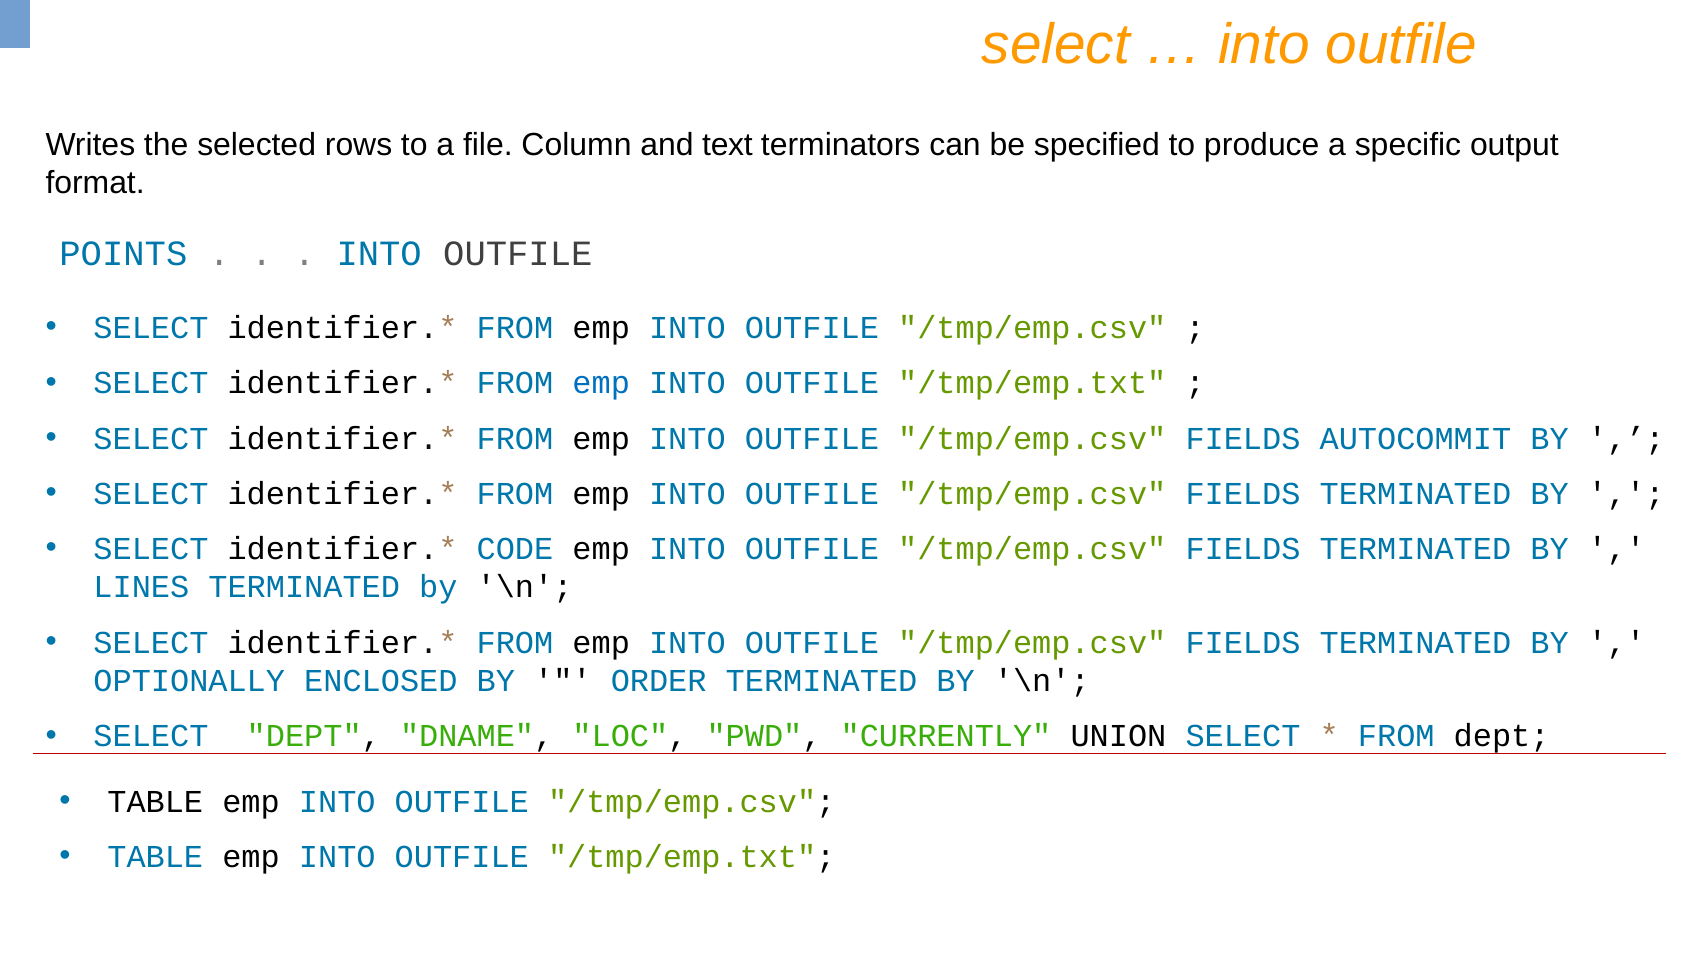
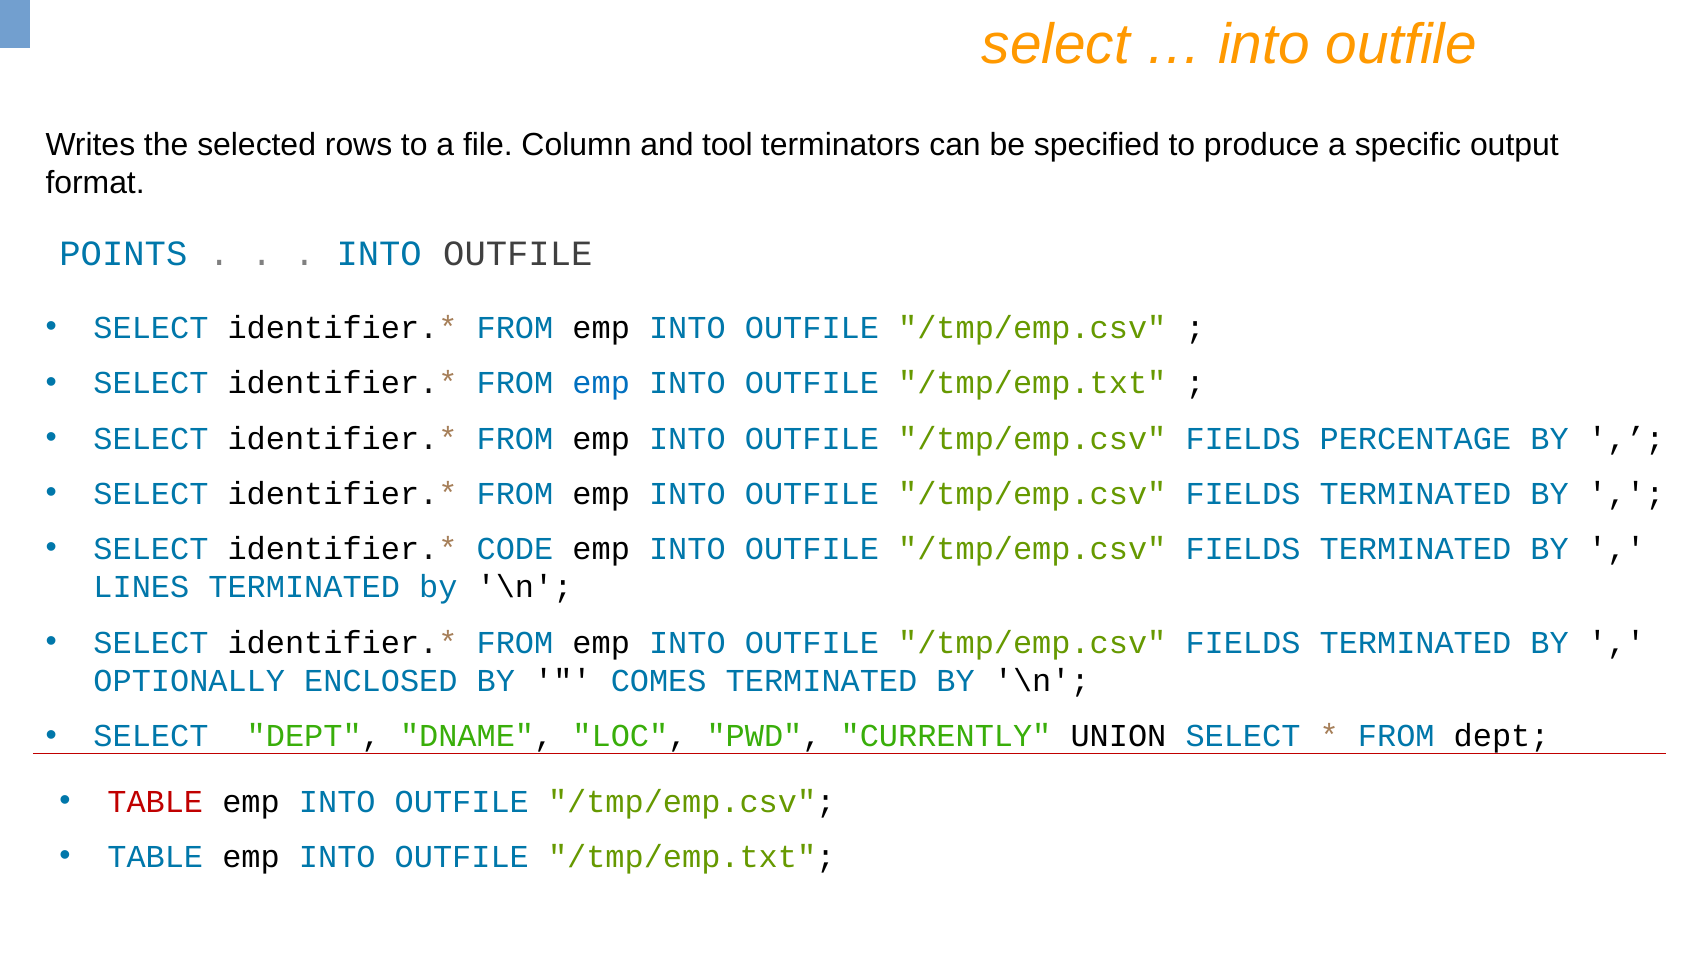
text: text -> tool (727, 145)
AUTOCOMMIT: AUTOCOMMIT -> PERCENTAGE (1415, 438)
ORDER: ORDER -> COMES (659, 681)
TABLE colour: black -> red (155, 801)
